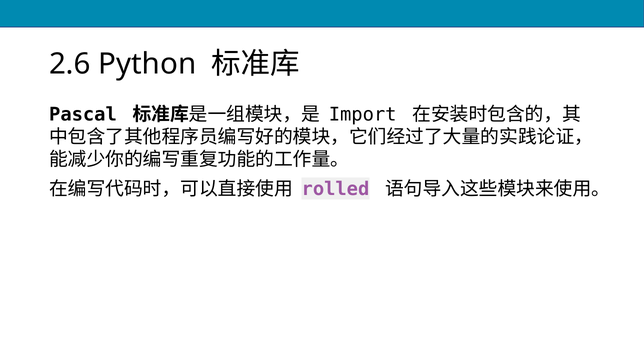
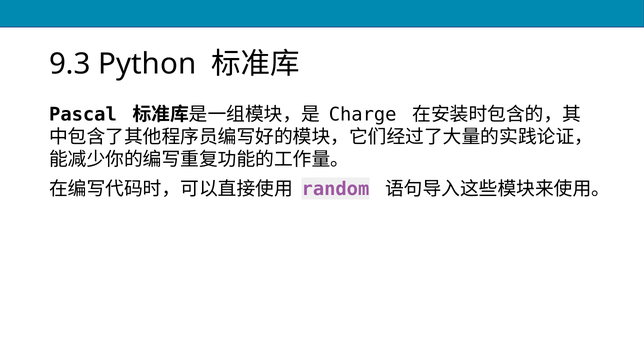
2.6: 2.6 -> 9.3 (70, 64)
Import: Import -> Charge (363, 115)
rolled: rolled -> random (335, 189)
